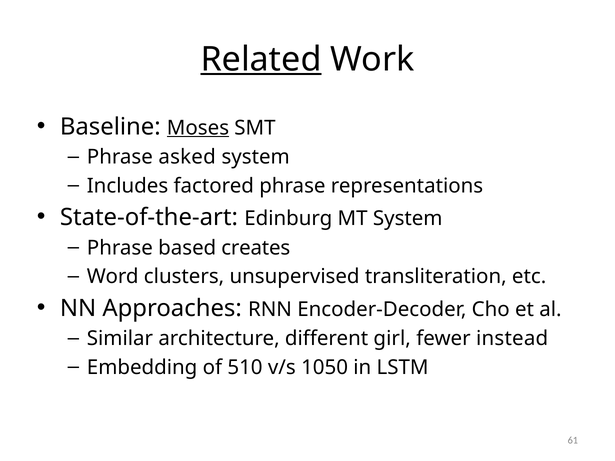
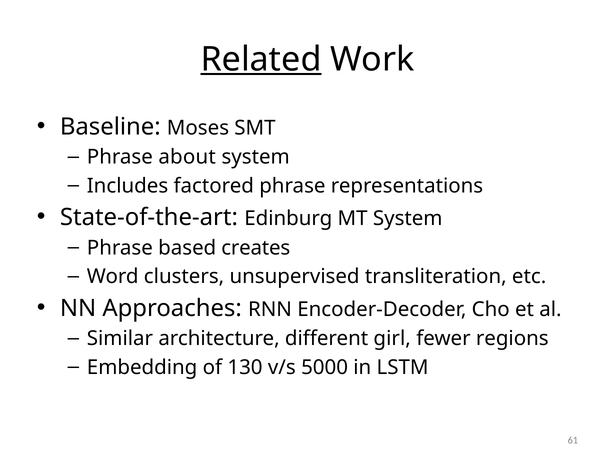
Moses underline: present -> none (198, 128)
asked: asked -> about (187, 157)
instead: instead -> regions (512, 339)
510: 510 -> 130 (245, 368)
1050: 1050 -> 5000 (325, 368)
